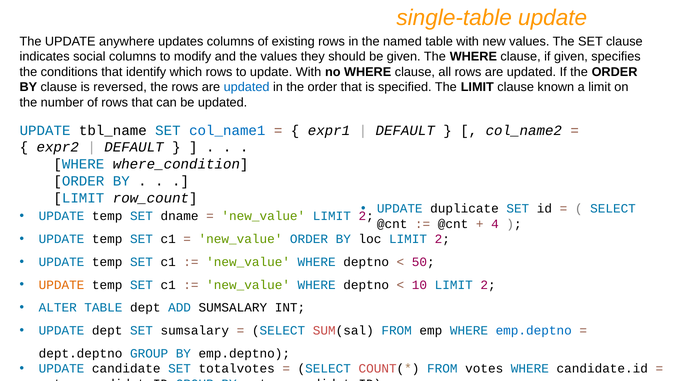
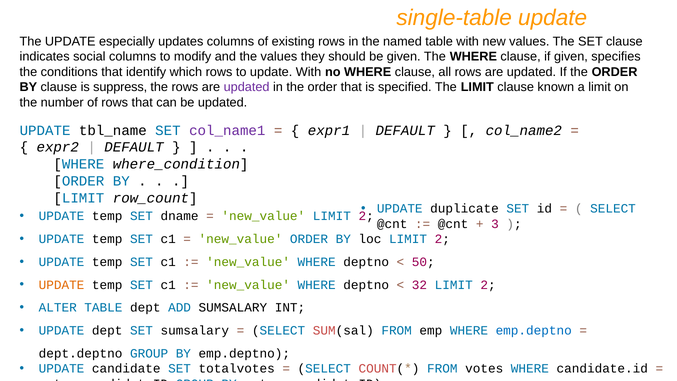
anywhere: anywhere -> especially (127, 41)
reversed: reversed -> suppress (120, 87)
updated colour: blue -> purple (247, 87)
col_name1 colour: blue -> purple (227, 130)
4: 4 -> 3 (495, 224)
10: 10 -> 32 (419, 285)
